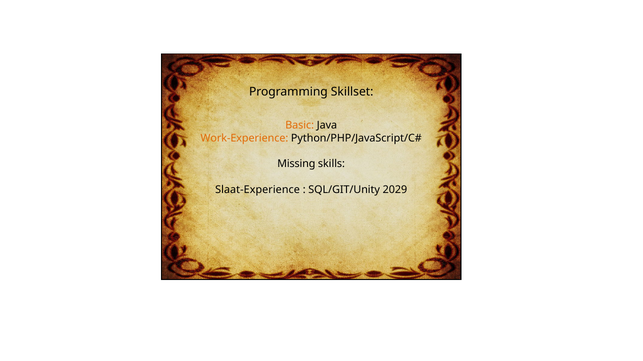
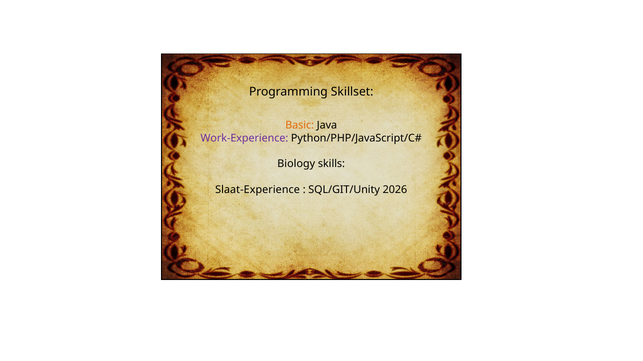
Work-Experience colour: orange -> purple (244, 139)
Missing: Missing -> Biology (296, 164)
2029: 2029 -> 2026 (395, 190)
